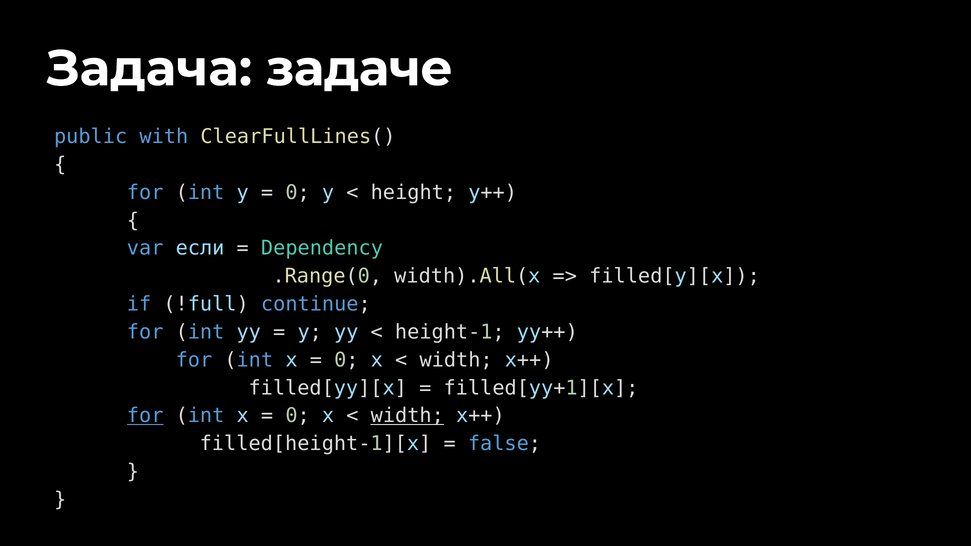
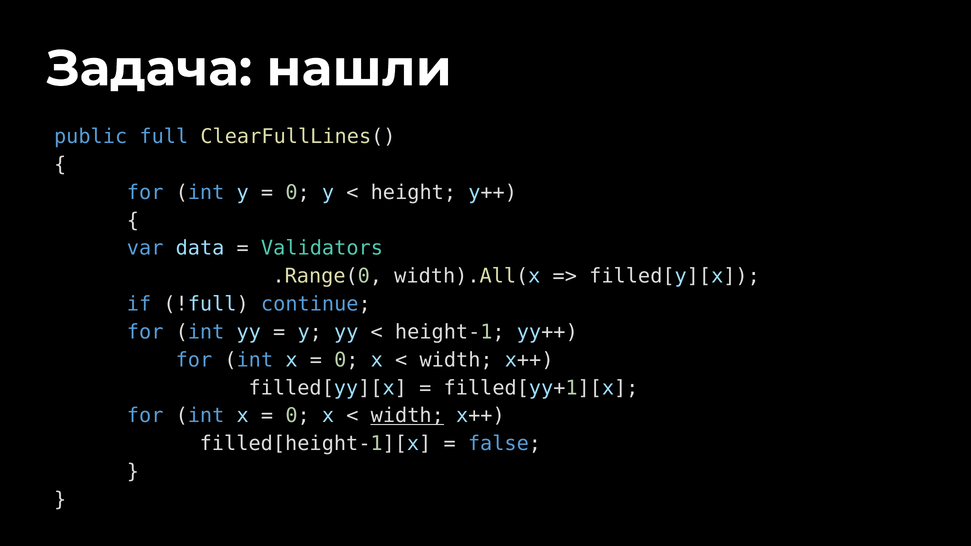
задаче: задаче -> нашли (359, 69)
with: with -> full (164, 137)
если: если -> data (200, 248)
Dependency: Dependency -> Validators (322, 248)
for underline: present -> none (145, 416)
